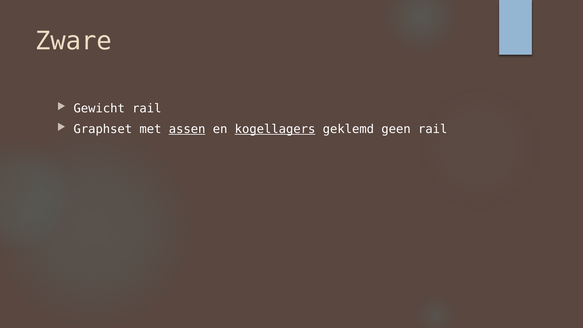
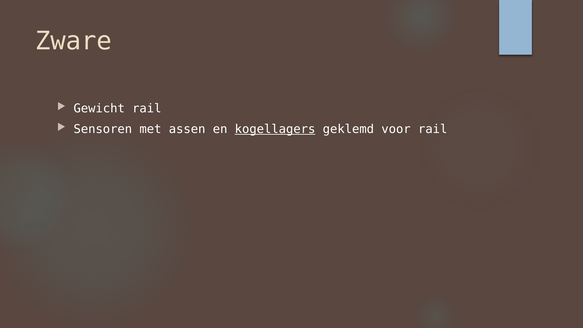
Graphset: Graphset -> Sensoren (103, 129)
assen underline: present -> none (187, 129)
geen: geen -> voor (396, 129)
